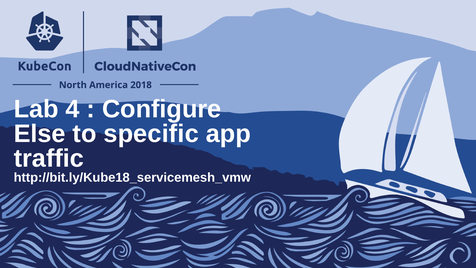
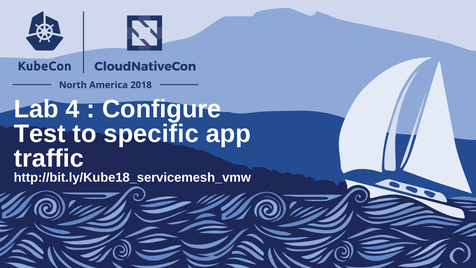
Else: Else -> Test (40, 134)
